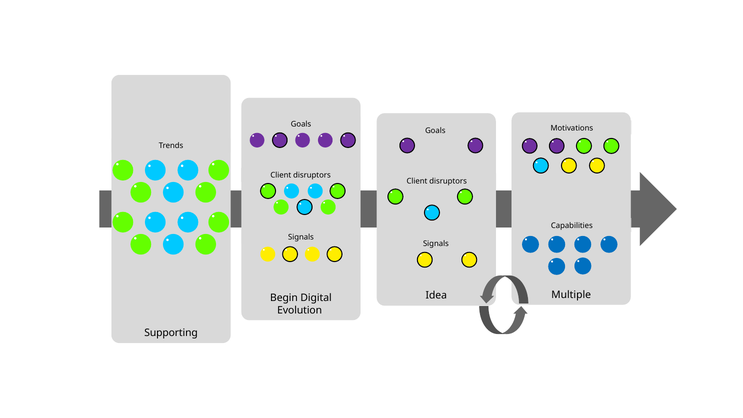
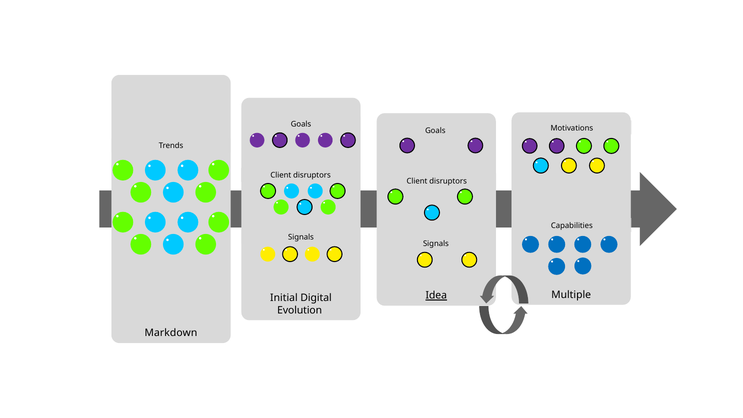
Idea underline: none -> present (436, 296)
Begin: Begin -> Initial (284, 298)
Supporting: Supporting -> Markdown (171, 333)
